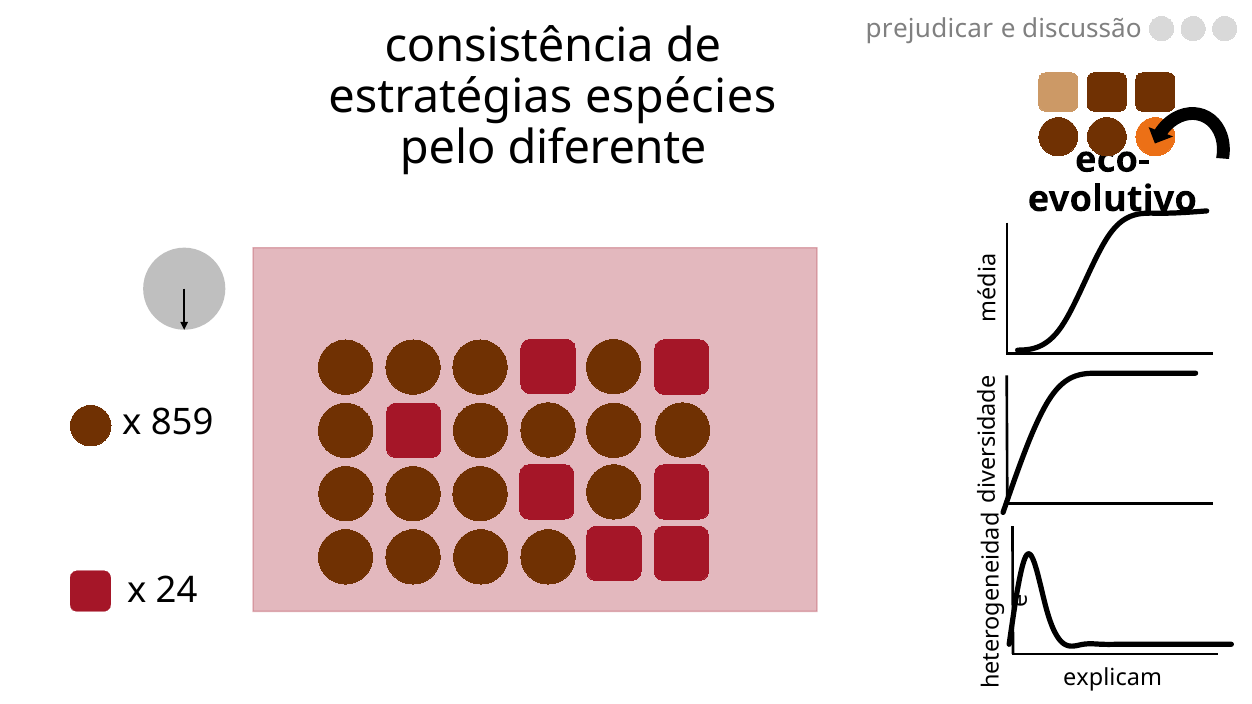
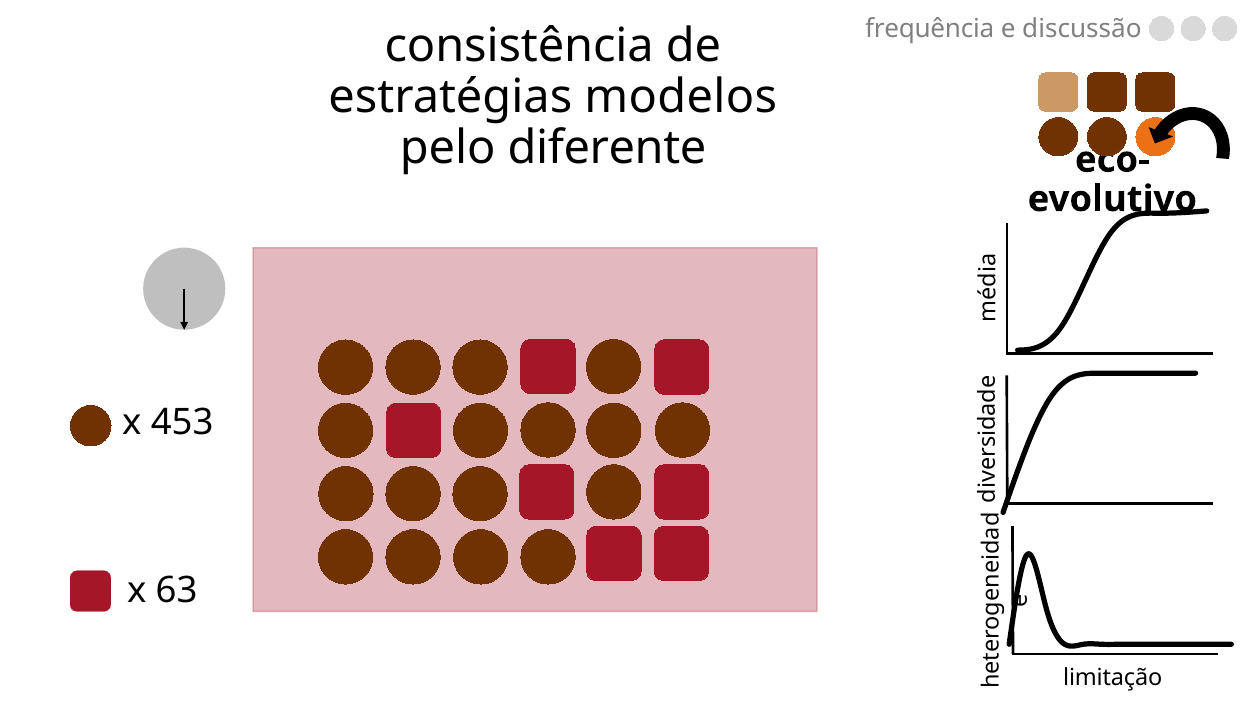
prejudicar: prejudicar -> frequência (930, 29)
espécies: espécies -> modelos (681, 97)
859: 859 -> 453 (182, 423)
24: 24 -> 63 (177, 591)
explicam: explicam -> limitação (1113, 678)
